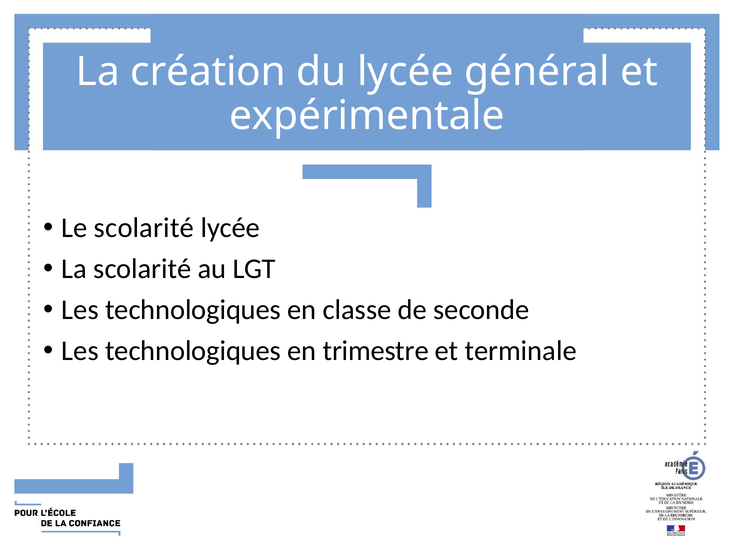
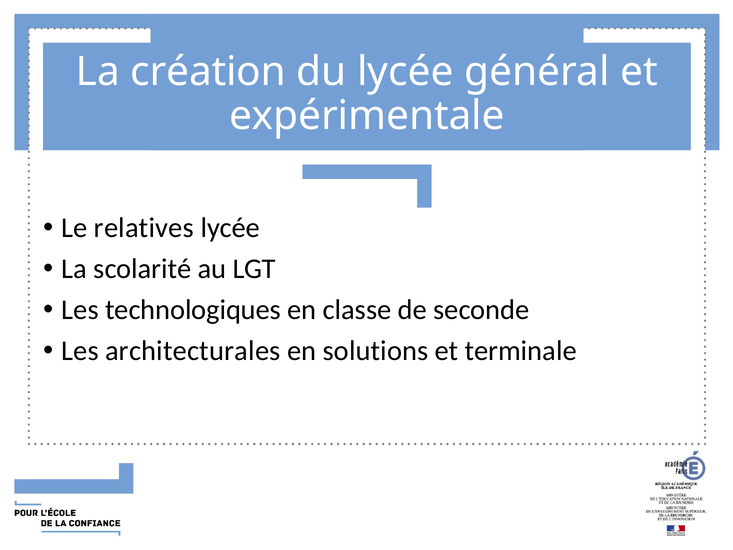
Le scolarité: scolarité -> relatives (144, 228)
technologiques: technologiques -> architecturales (193, 351)
trimestre: trimestre -> solutions (376, 351)
